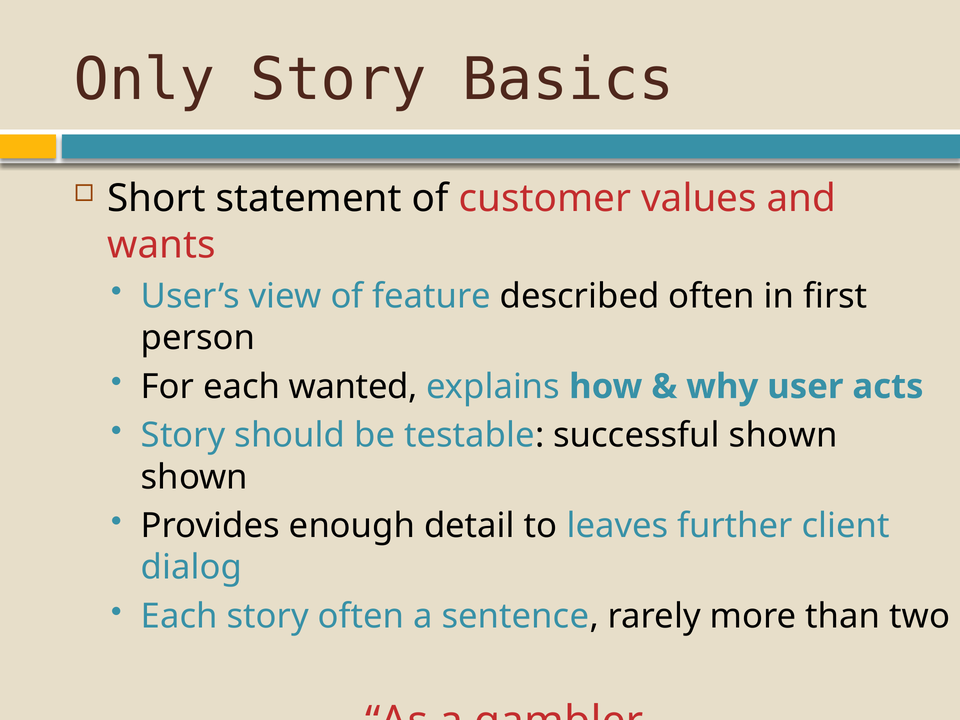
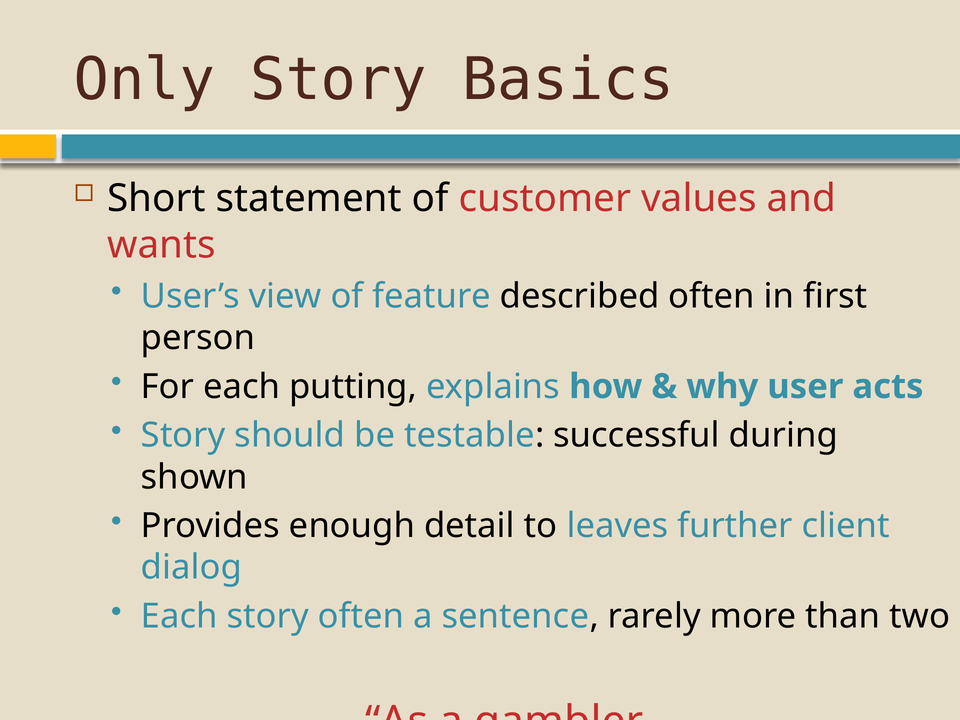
wanted: wanted -> putting (353, 387)
successful shown: shown -> during (783, 435)
